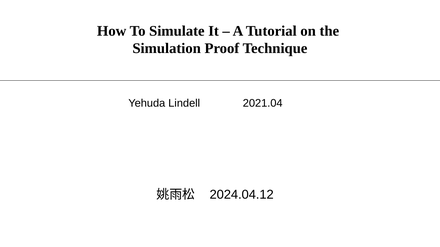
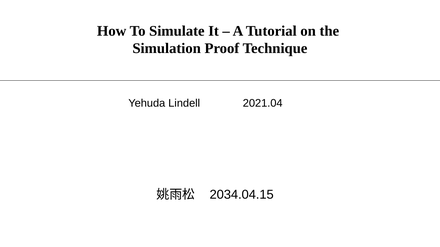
2024.04.12: 2024.04.12 -> 2034.04.15 (242, 195)
